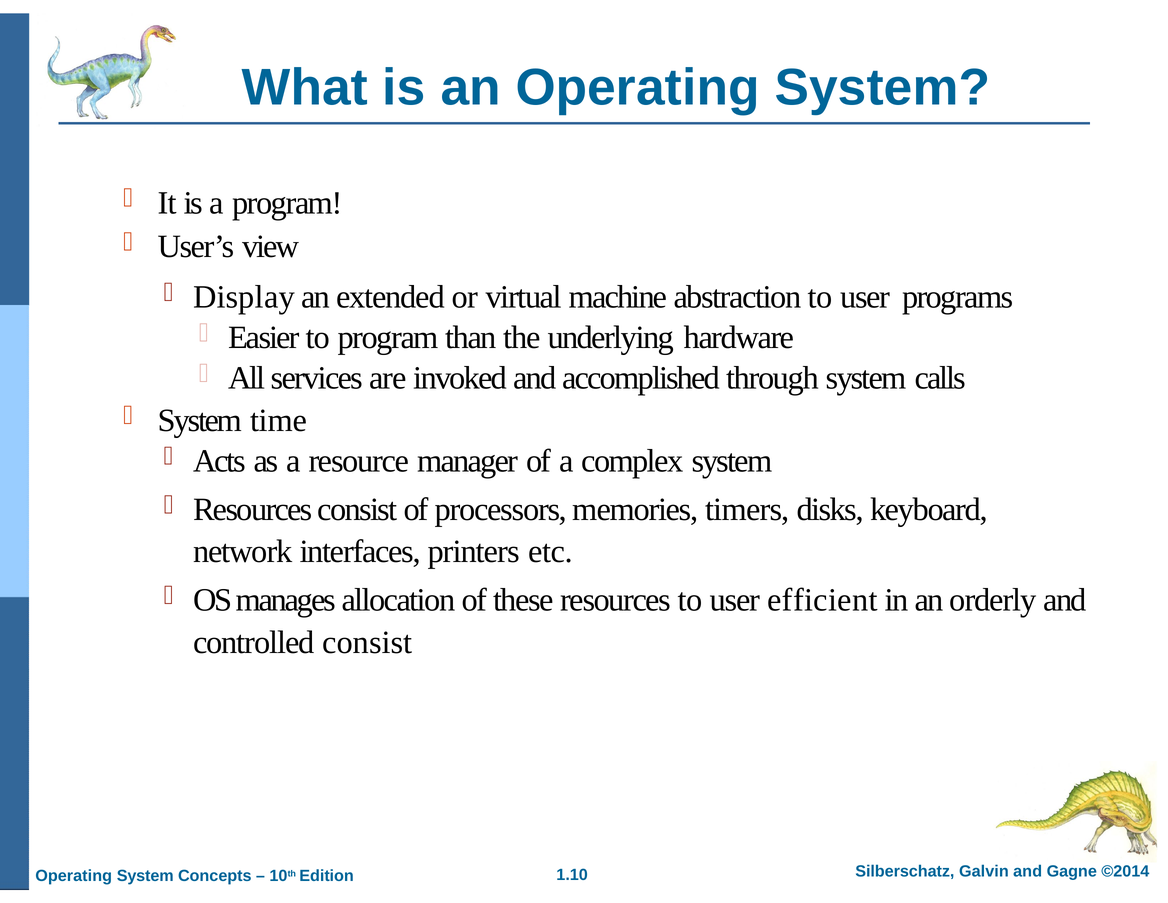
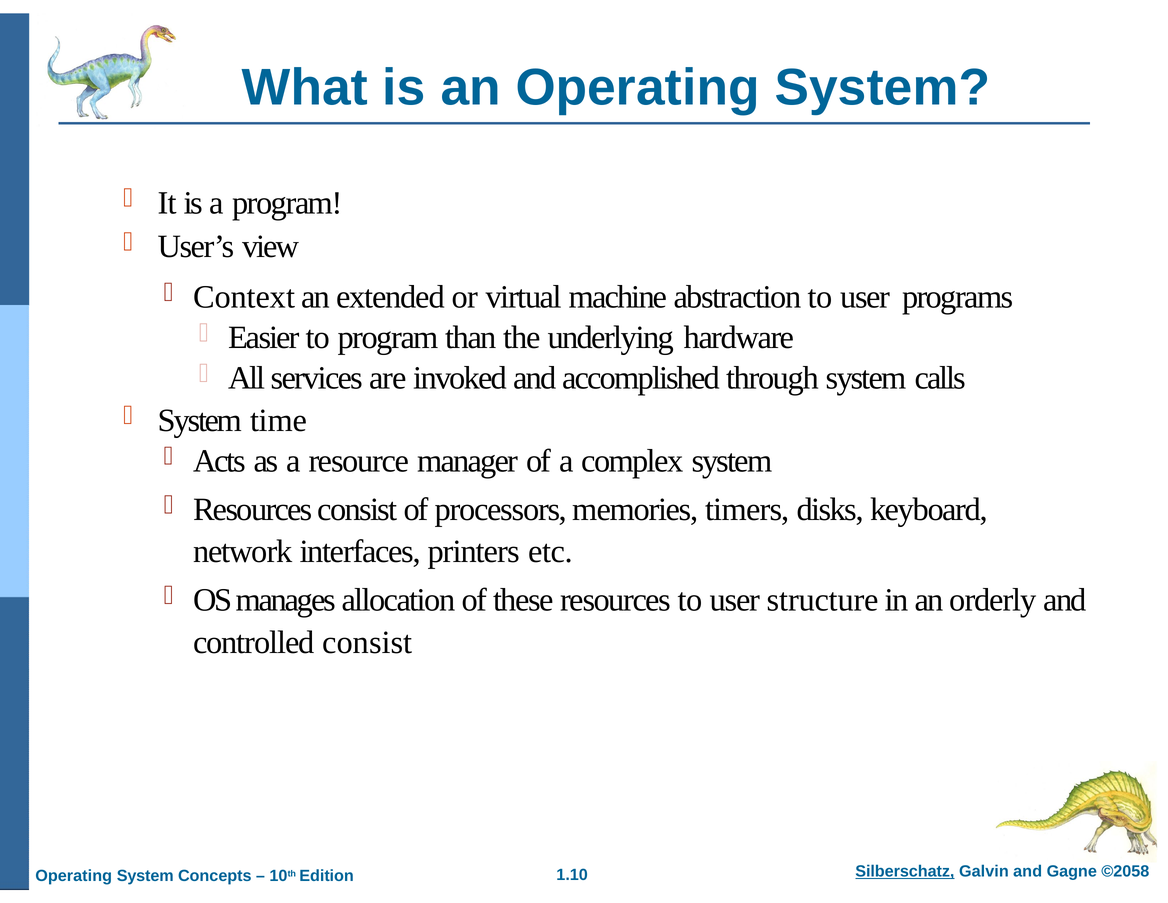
Display: Display -> Context (244, 297)
efficient: efficient -> structure (823, 600)
Silberschatz underline: none -> present (905, 871)
©2014: ©2014 -> ©2058 (1125, 871)
